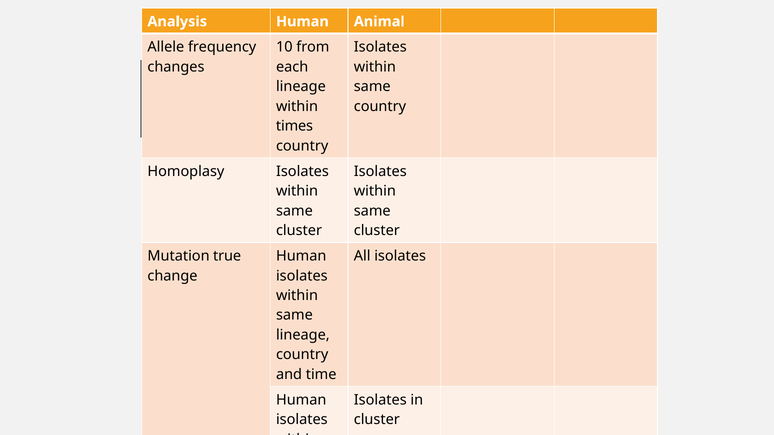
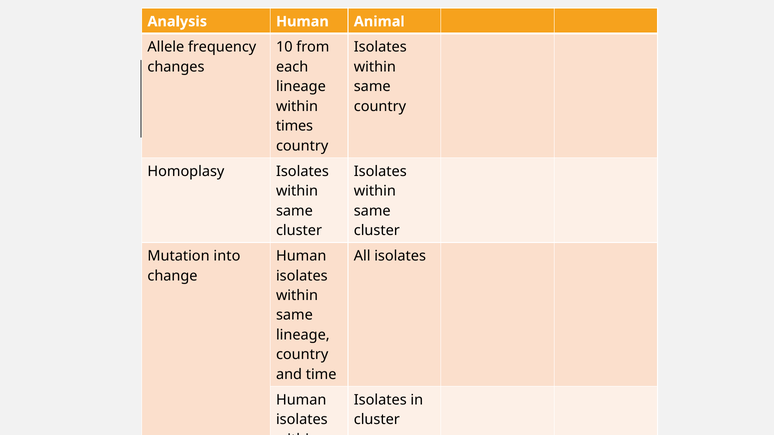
true: true -> into (227, 256)
